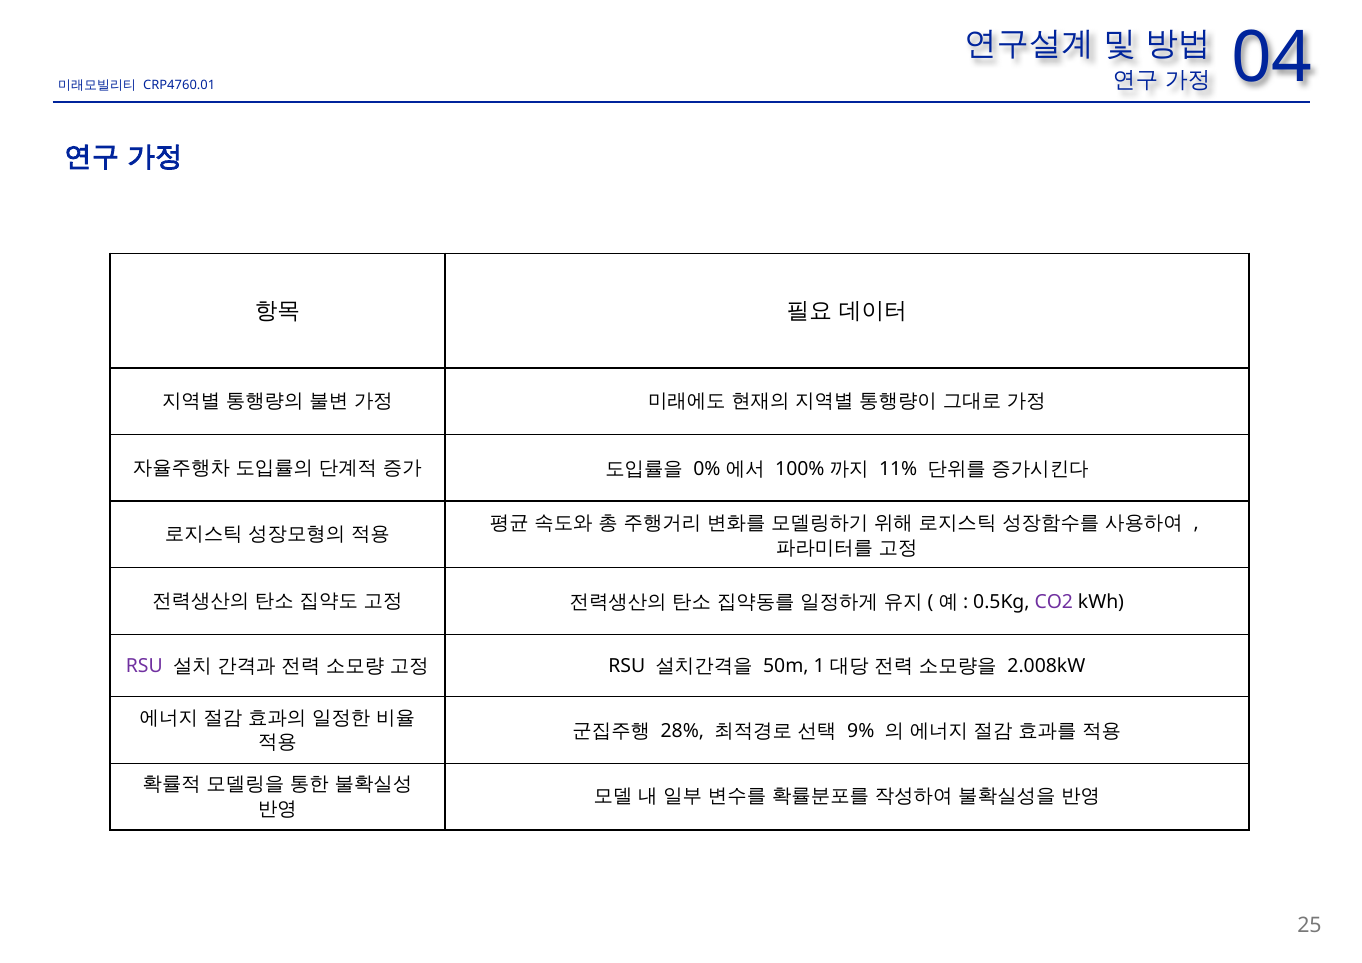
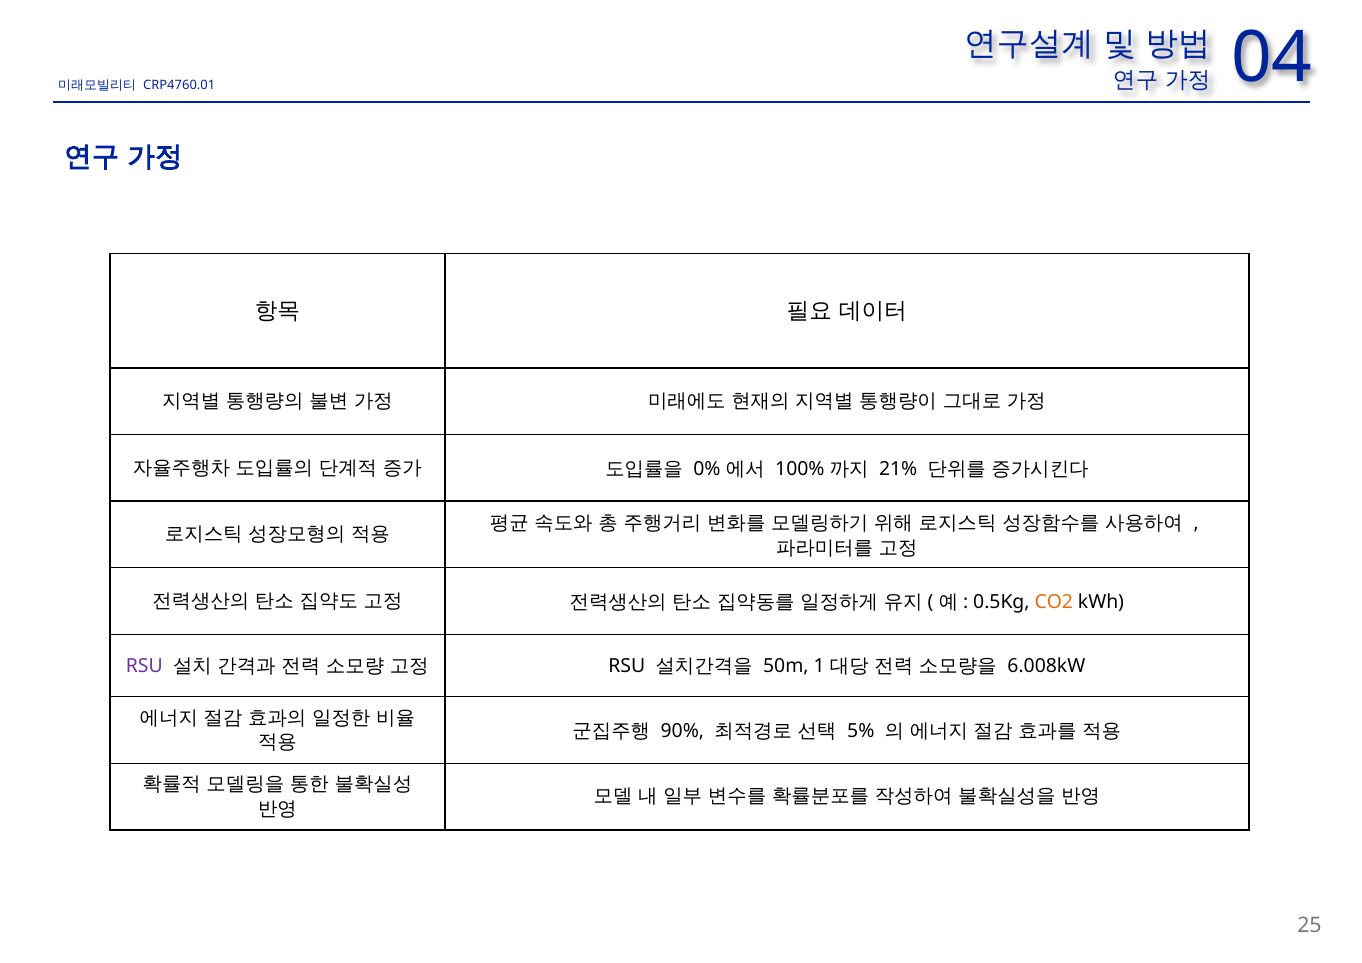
11%: 11% -> 21% (898, 469)
CO2 colour: purple -> orange (1054, 602)
2.008kW: 2.008kW -> 6.008kW (1046, 667)
28%: 28% -> 90% (682, 731)
9%: 9% -> 5% (861, 731)
